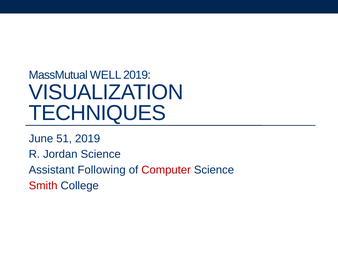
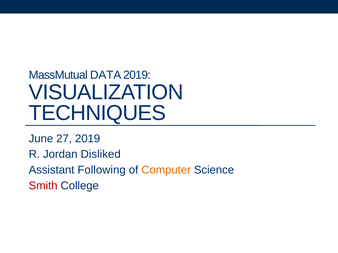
WELL: WELL -> DATA (106, 75)
51: 51 -> 27 (64, 139)
Jordan Science: Science -> Disliked (101, 155)
Computer colour: red -> orange (166, 170)
